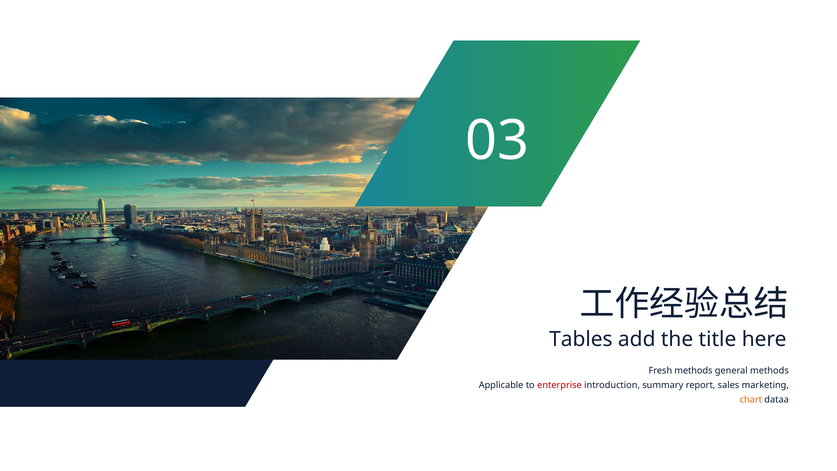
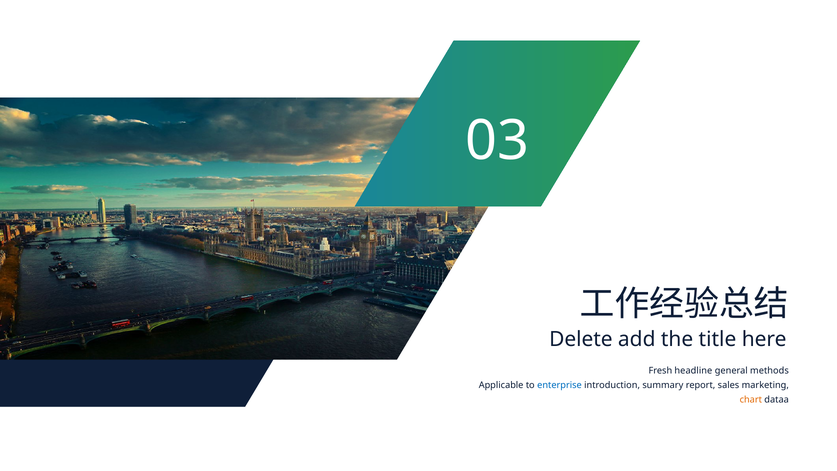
Tables: Tables -> Delete (581, 339)
Fresh methods: methods -> headline (693, 371)
enterprise colour: red -> blue (559, 385)
